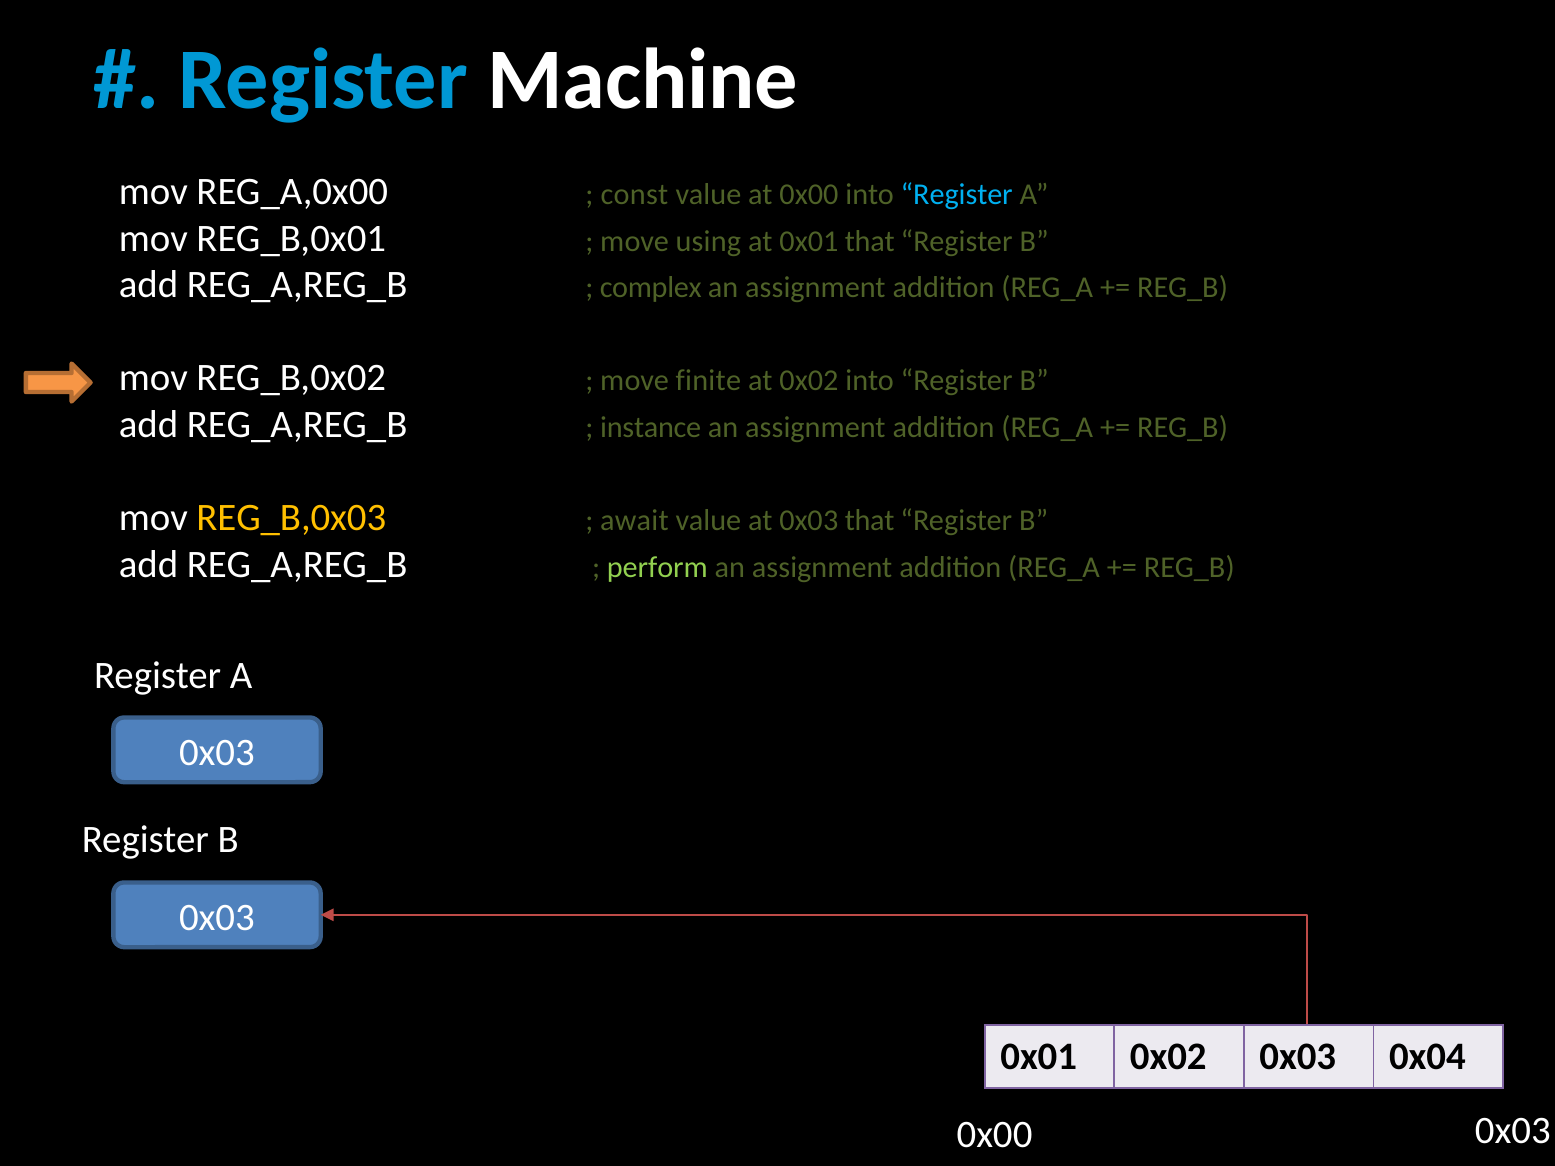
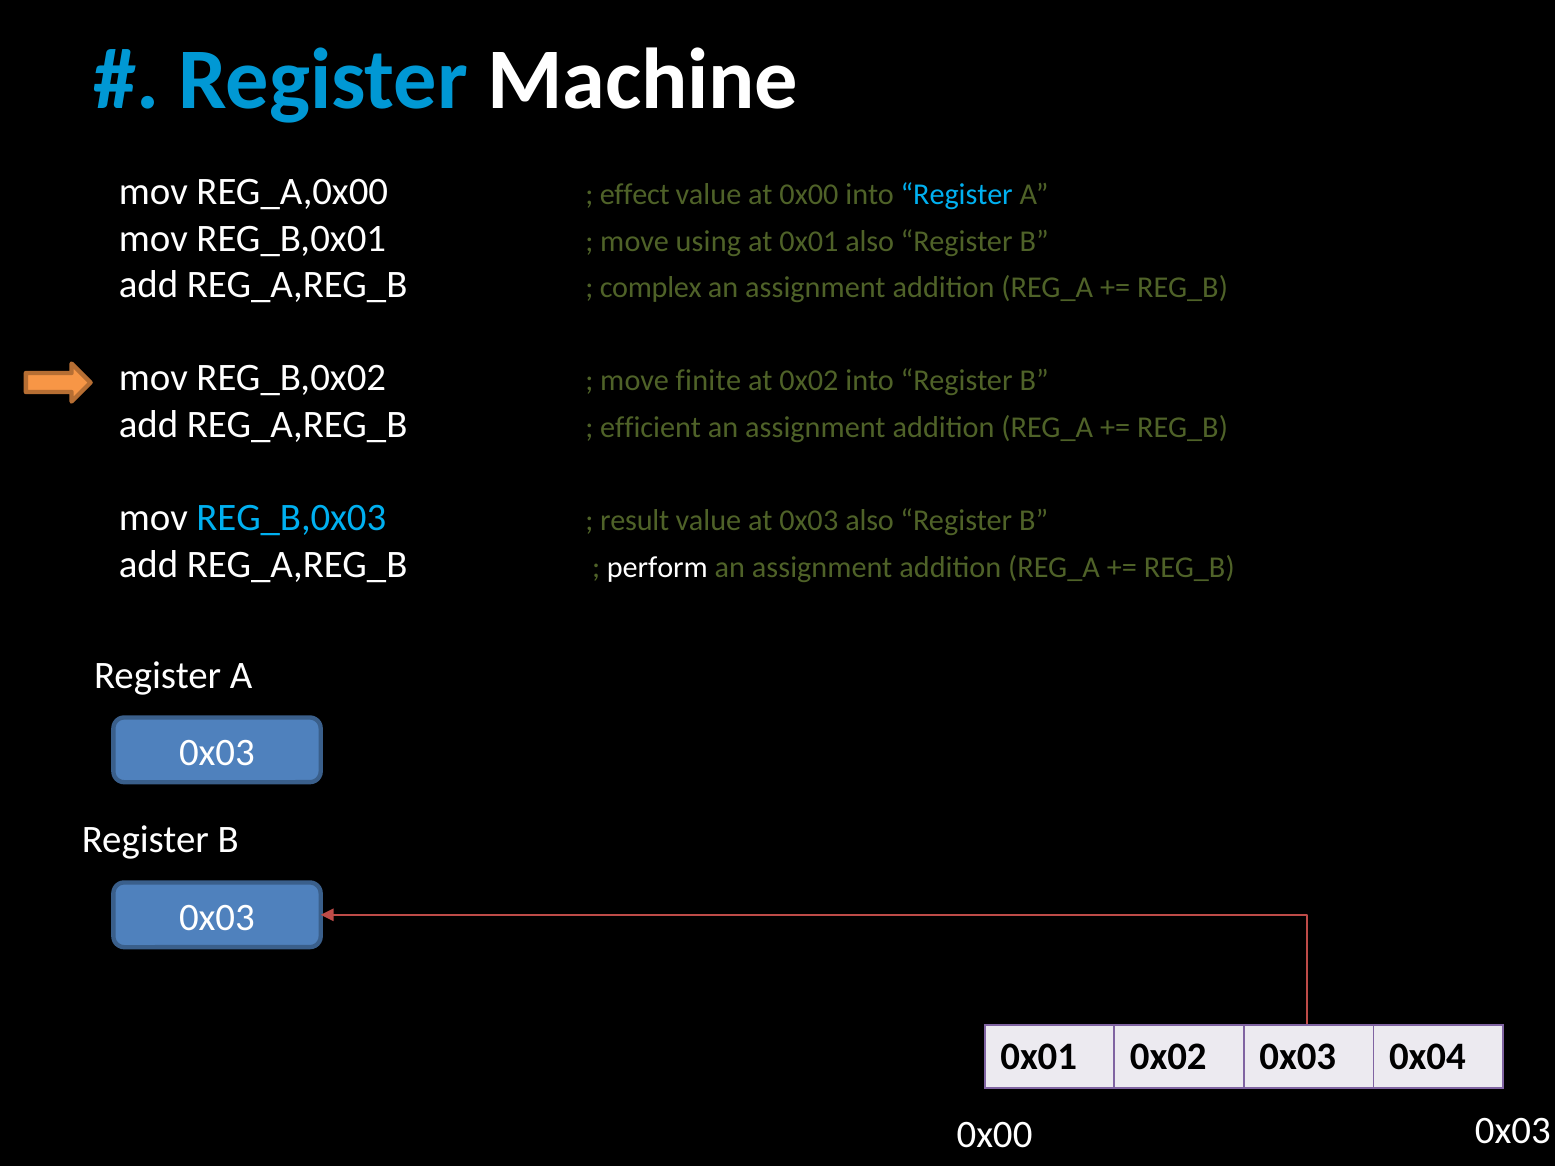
const: const -> effect (635, 194)
0x01 that: that -> also (870, 241)
instance: instance -> efficient (651, 428)
REG_B,0x03 colour: yellow -> light blue (291, 518)
await: await -> result (635, 521)
0x03 that: that -> also (870, 521)
perform colour: light green -> white (657, 568)
